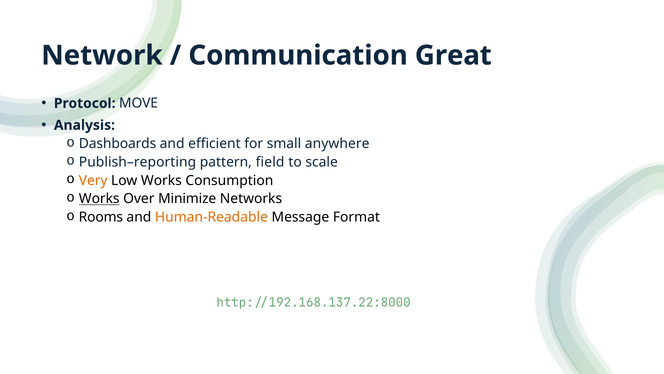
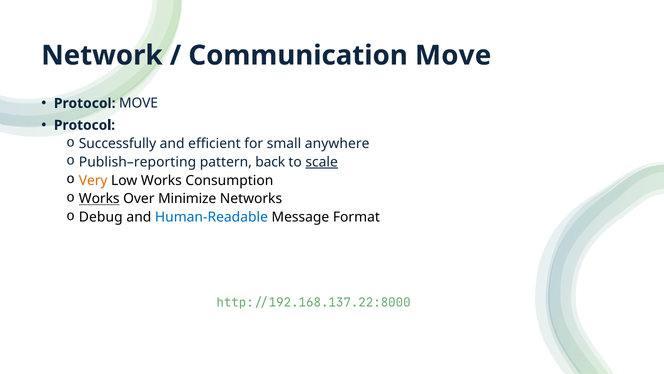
Communication Great: Great -> Move (453, 55)
Analysis: Analysis -> Protocol (85, 125)
Dashboards: Dashboards -> Successfully (118, 143)
field: field -> back (270, 162)
scale underline: none -> present (322, 162)
Rooms: Rooms -> Debug (101, 217)
Human-Readable colour: orange -> blue (211, 217)
